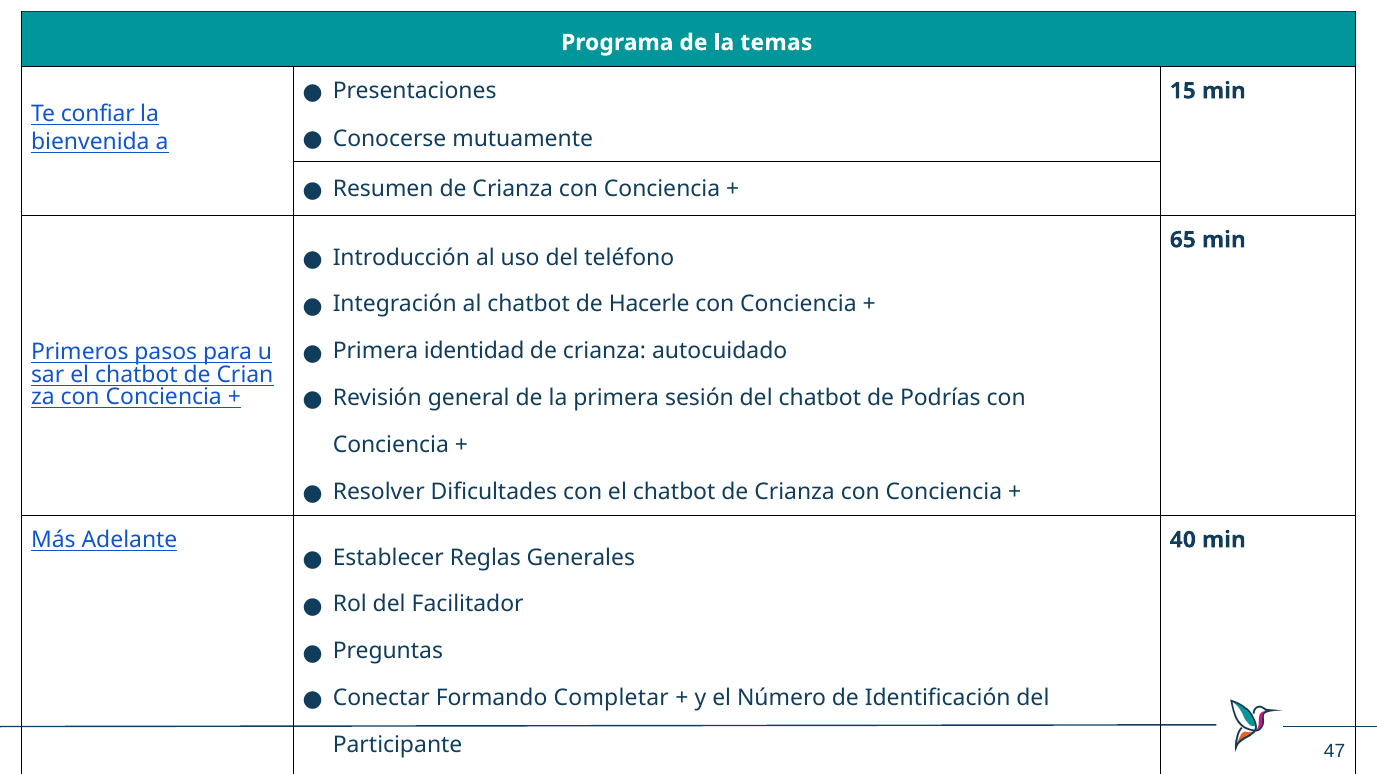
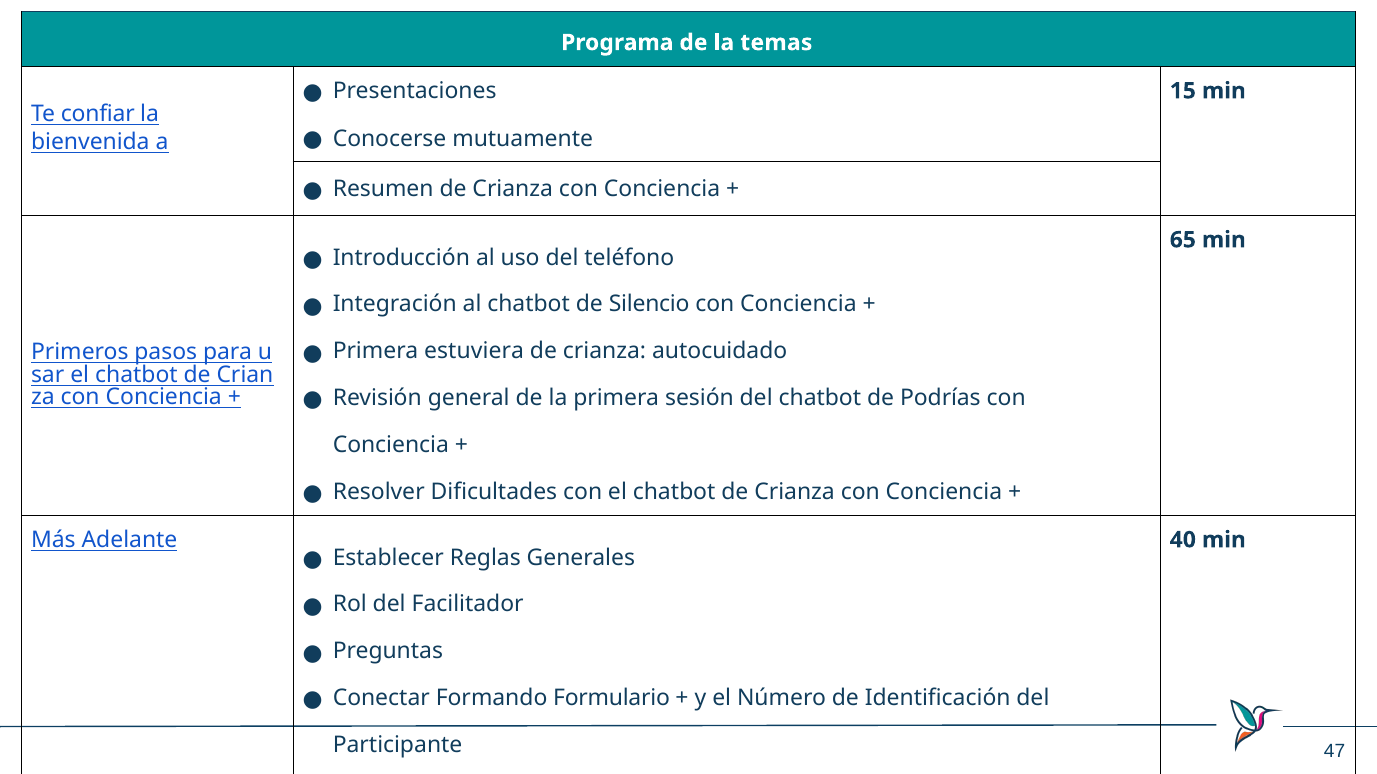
Hacerle: Hacerle -> Silencio (649, 305)
identidad: identidad -> estuviera (474, 351)
Completar: Completar -> Formulario (612, 698)
